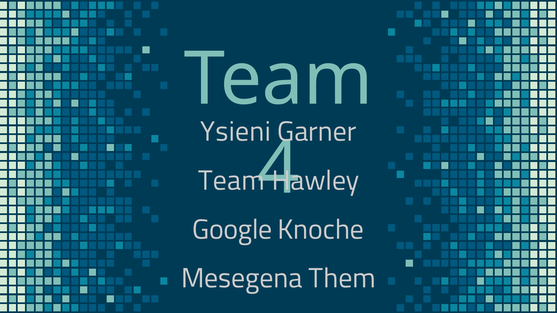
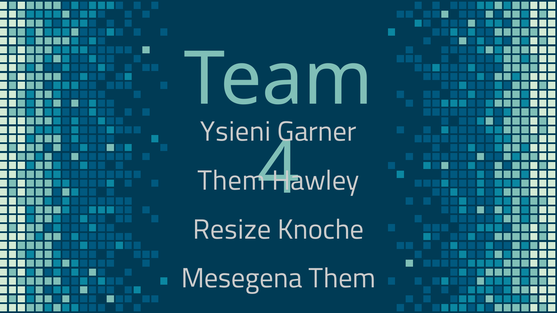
Team: Team -> Them (231, 181)
Google: Google -> Resize (232, 230)
